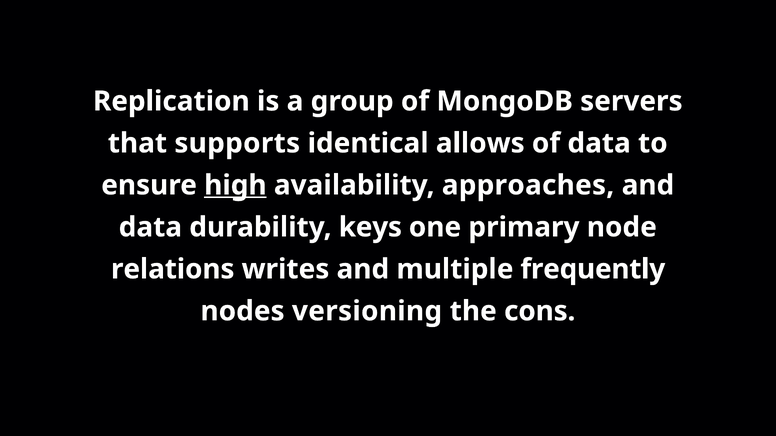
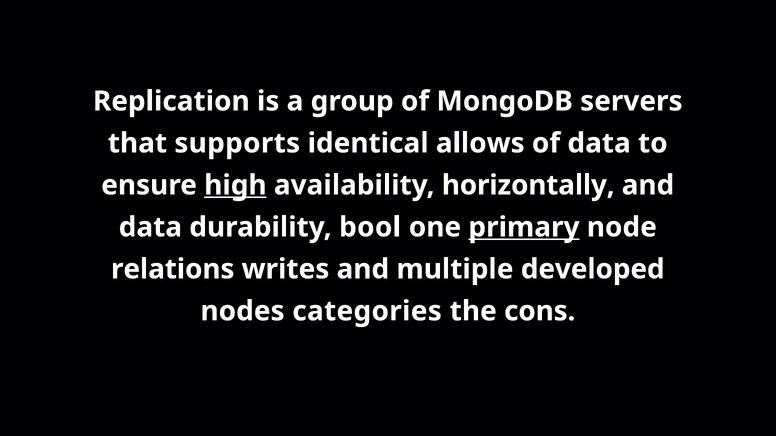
approaches: approaches -> horizontally (528, 185)
keys: keys -> bool (370, 227)
primary underline: none -> present (524, 227)
frequently: frequently -> developed (593, 269)
versioning: versioning -> categories (367, 311)
